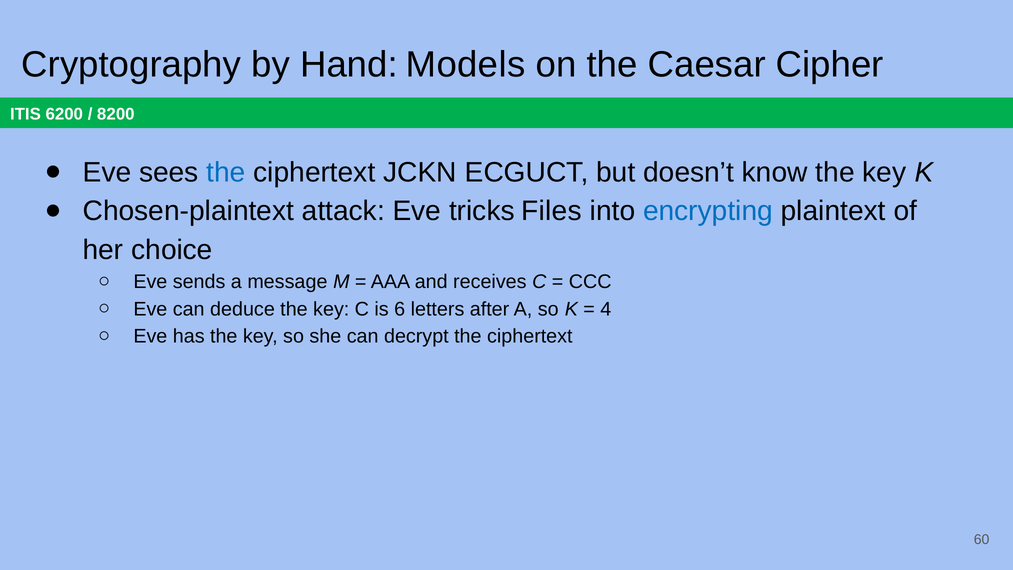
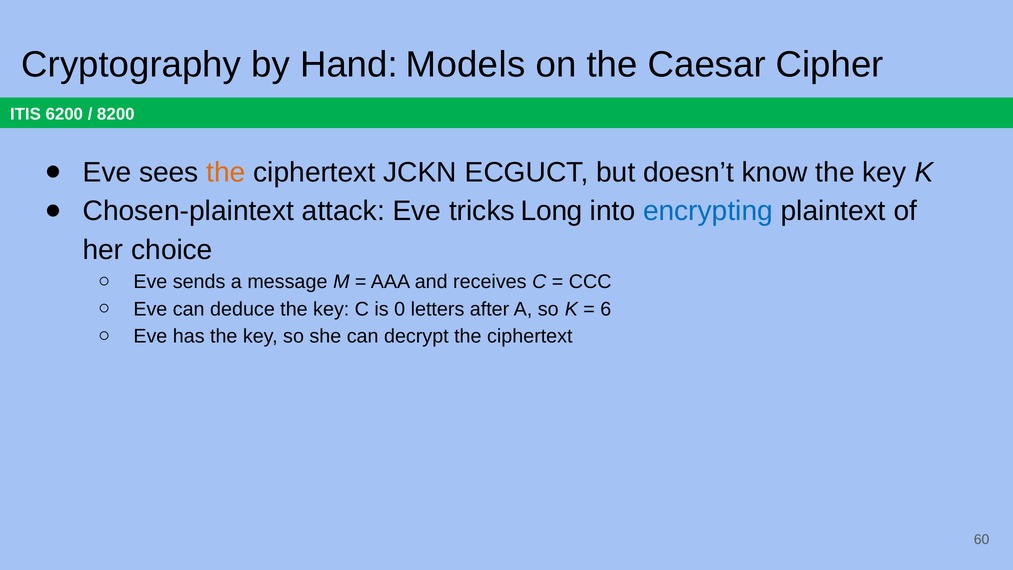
the colour: blue -> orange (226, 172)
Files: Files -> Long (552, 211)
6: 6 -> 0 (400, 309)
4: 4 -> 6 (606, 309)
